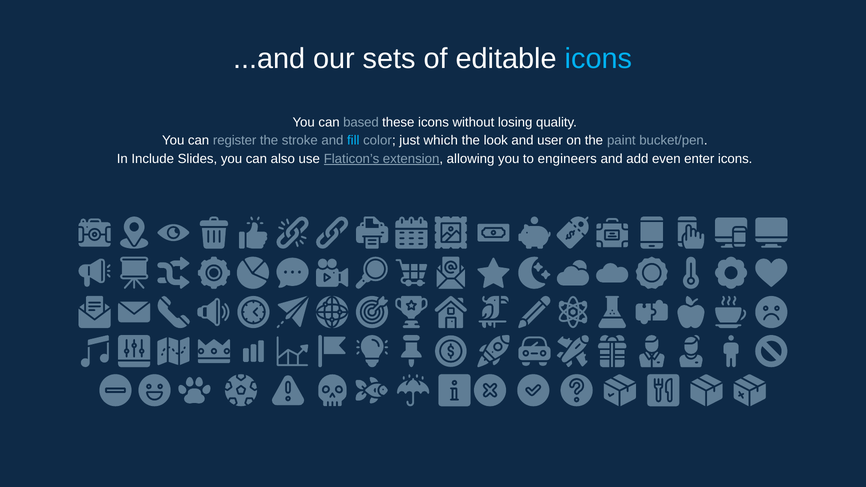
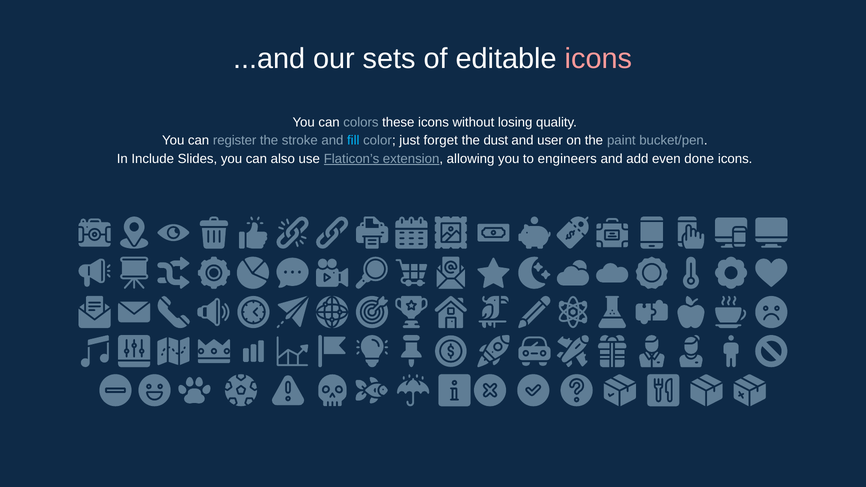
icons colour: light blue -> pink (598, 59)
based: based -> colors (361, 122)
which: which -> forget (441, 140)
look: look -> dust (496, 140)
enter: enter -> done (699, 159)
